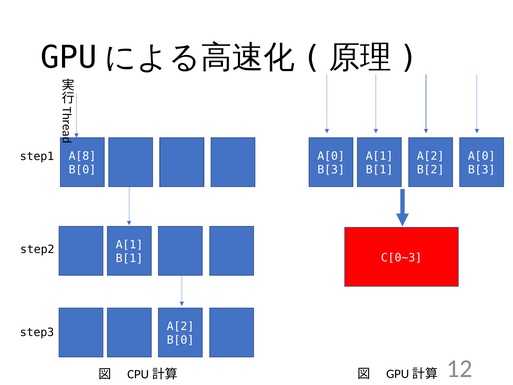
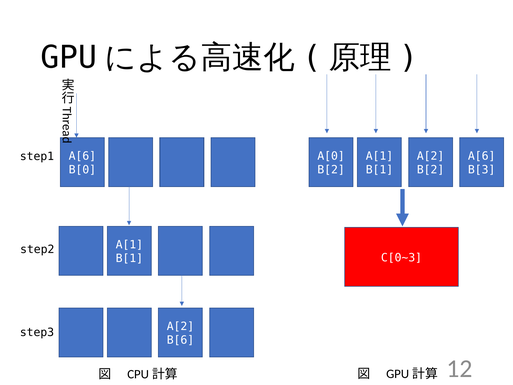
A[8: A[8 -> A[6 (82, 156)
A[0: A[0 -> A[6 (482, 156)
B[3: B[3 -> B[2 (331, 170)
B[0: B[0 -> B[6 (180, 340)
